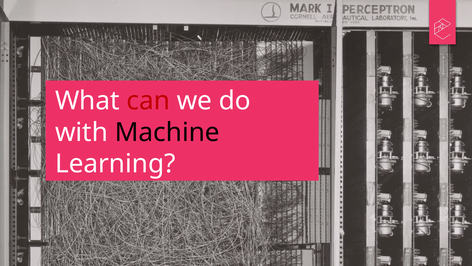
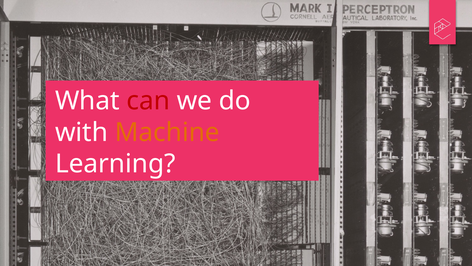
Machine colour: black -> orange (167, 132)
